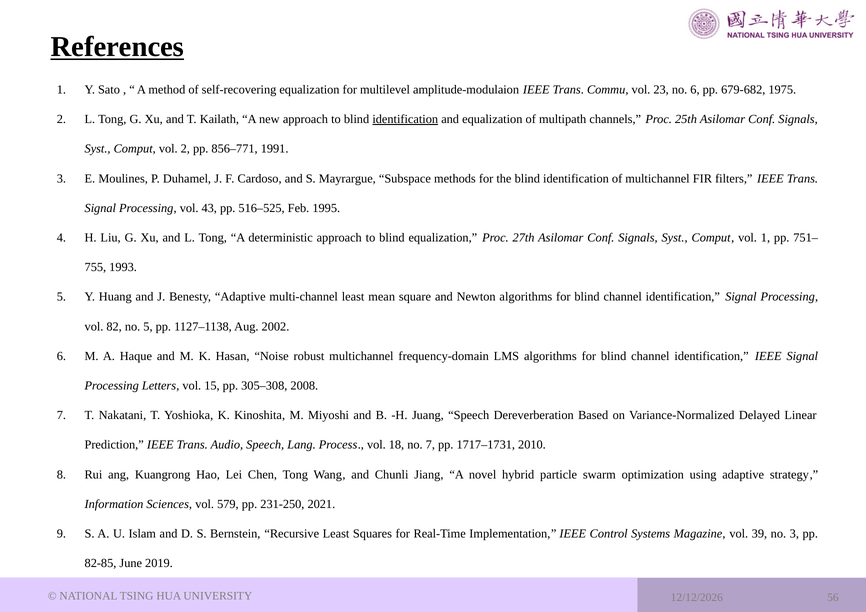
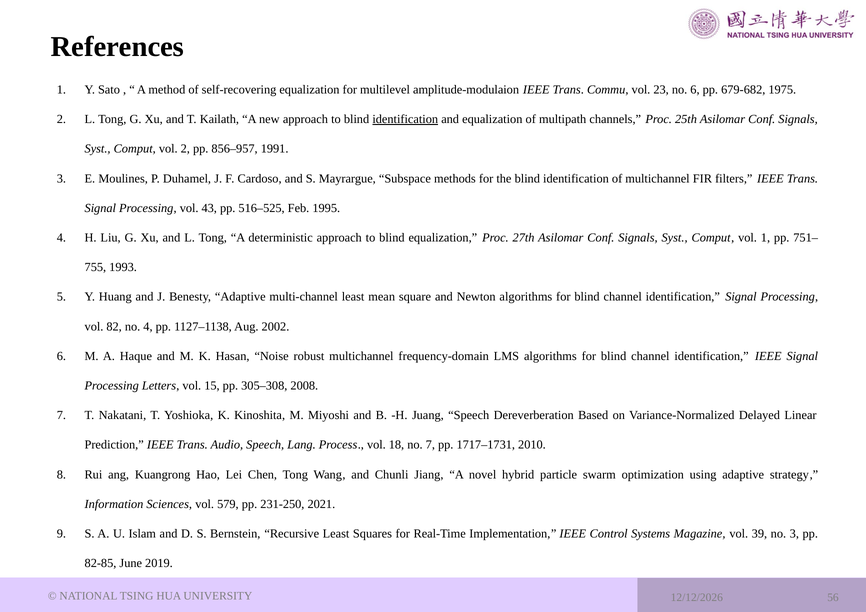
References underline: present -> none (117, 47)
856–771: 856–771 -> 856–957 (235, 149)
no 5: 5 -> 4 (148, 327)
